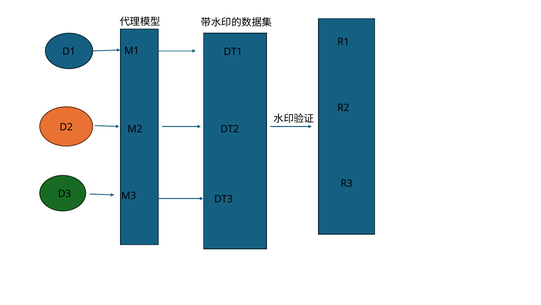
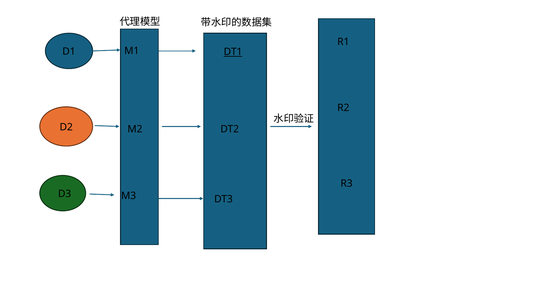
DT1 underline: none -> present (233, 52)
